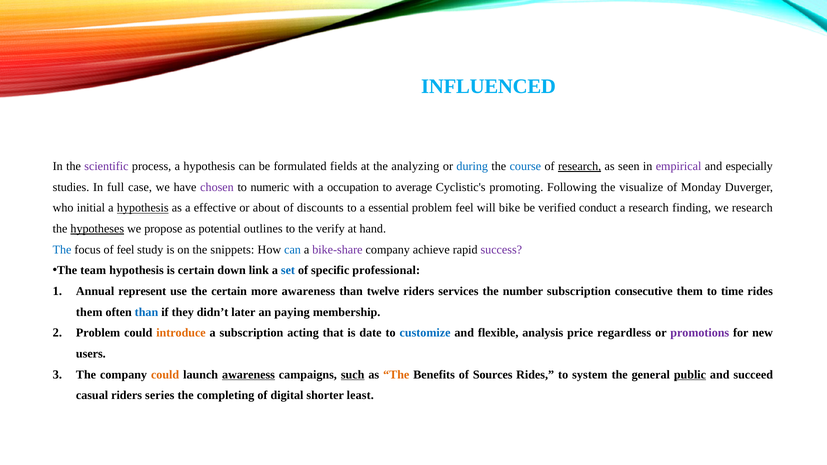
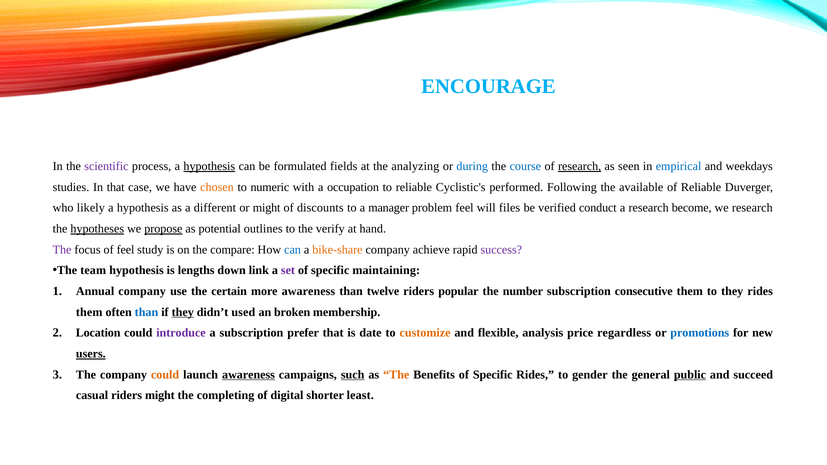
INFLUENCED: INFLUENCED -> ENCOURAGE (488, 86)
hypothesis underline: none -> present (209, 166)
empirical colour: purple -> blue (679, 166)
especially: especially -> weekdays (749, 166)
In full: full -> that (116, 187)
chosen colour: purple -> orange (217, 187)
to average: average -> reliable (414, 187)
promoting: promoting -> performed (516, 187)
visualize: visualize -> available (641, 187)
of Monday: Monday -> Reliable (701, 187)
initial: initial -> likely (91, 208)
hypothesis underline: present -> none (143, 208)
effective: effective -> different (215, 208)
or about: about -> might (267, 208)
essential: essential -> manager (389, 208)
bike: bike -> files (510, 208)
finding: finding -> become (692, 208)
propose underline: none -> present (163, 229)
The colour: blue -> purple (62, 250)
snippets: snippets -> compare (232, 250)
bike-share colour: purple -> orange (337, 250)
is certain: certain -> lengths (196, 271)
set colour: blue -> purple (288, 271)
professional: professional -> maintaining (386, 271)
Annual represent: represent -> company (142, 291)
services: services -> popular (458, 291)
to time: time -> they (732, 291)
they underline: none -> present (183, 312)
later: later -> used (243, 312)
paying: paying -> broken (292, 312)
Problem: Problem -> Location (98, 333)
introduce colour: orange -> purple (181, 333)
acting: acting -> prefer (303, 333)
customize colour: blue -> orange (425, 333)
promotions colour: purple -> blue (700, 333)
users underline: none -> present (91, 354)
Benefits of Sources: Sources -> Specific (493, 375)
system: system -> gender (590, 375)
riders series: series -> might (160, 396)
